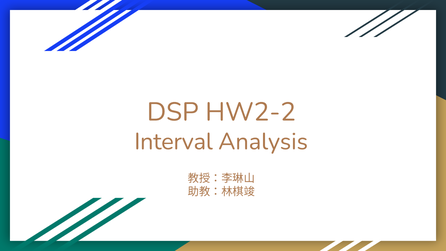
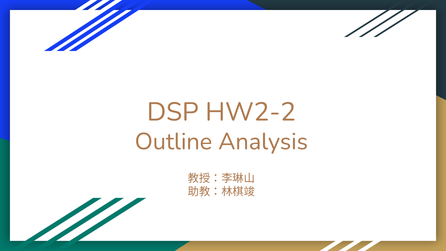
Interval: Interval -> Outline (173, 141)
